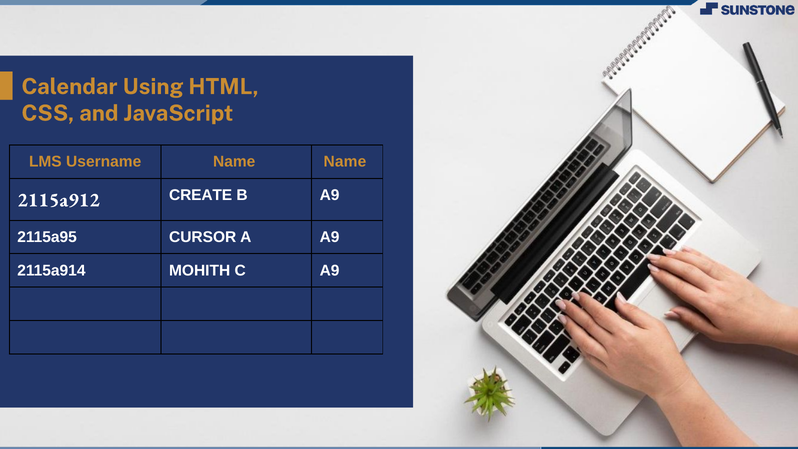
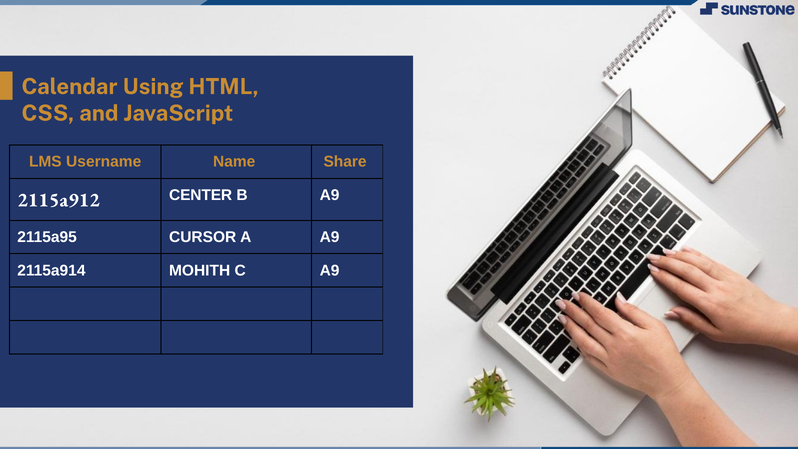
Name Name: Name -> Share (345, 162)
CREATE: CREATE -> CENTER (201, 195)
